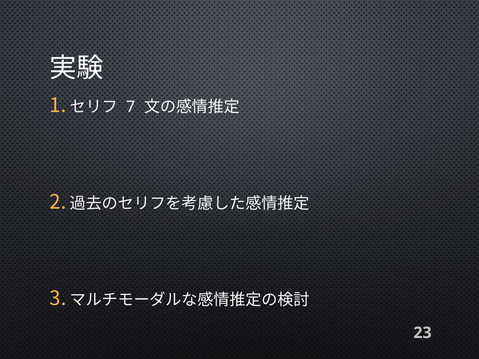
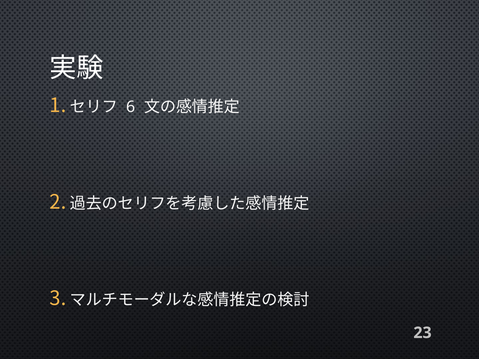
7: 7 -> 6 (131, 107)
